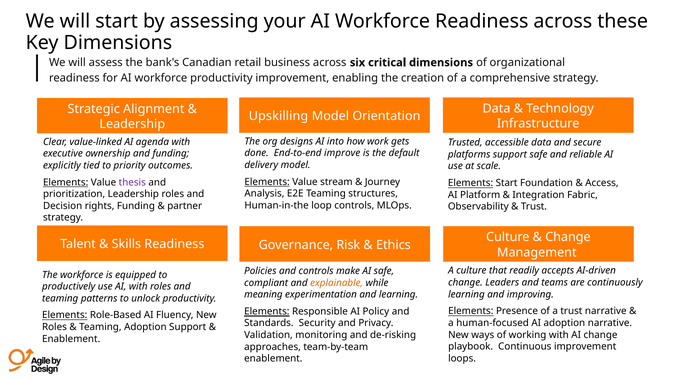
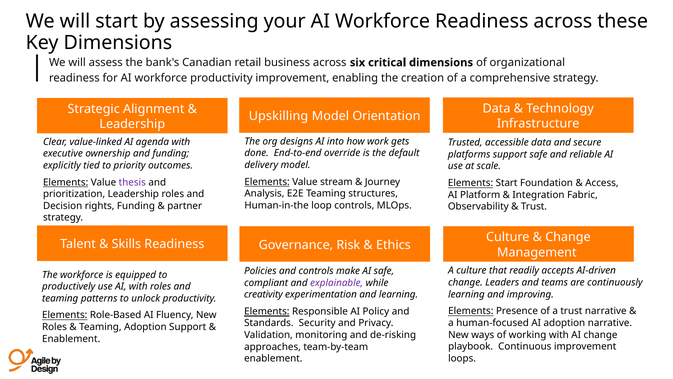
improve: improve -> override (342, 153)
explainable colour: orange -> purple (337, 282)
meaning: meaning -> creativity (263, 294)
